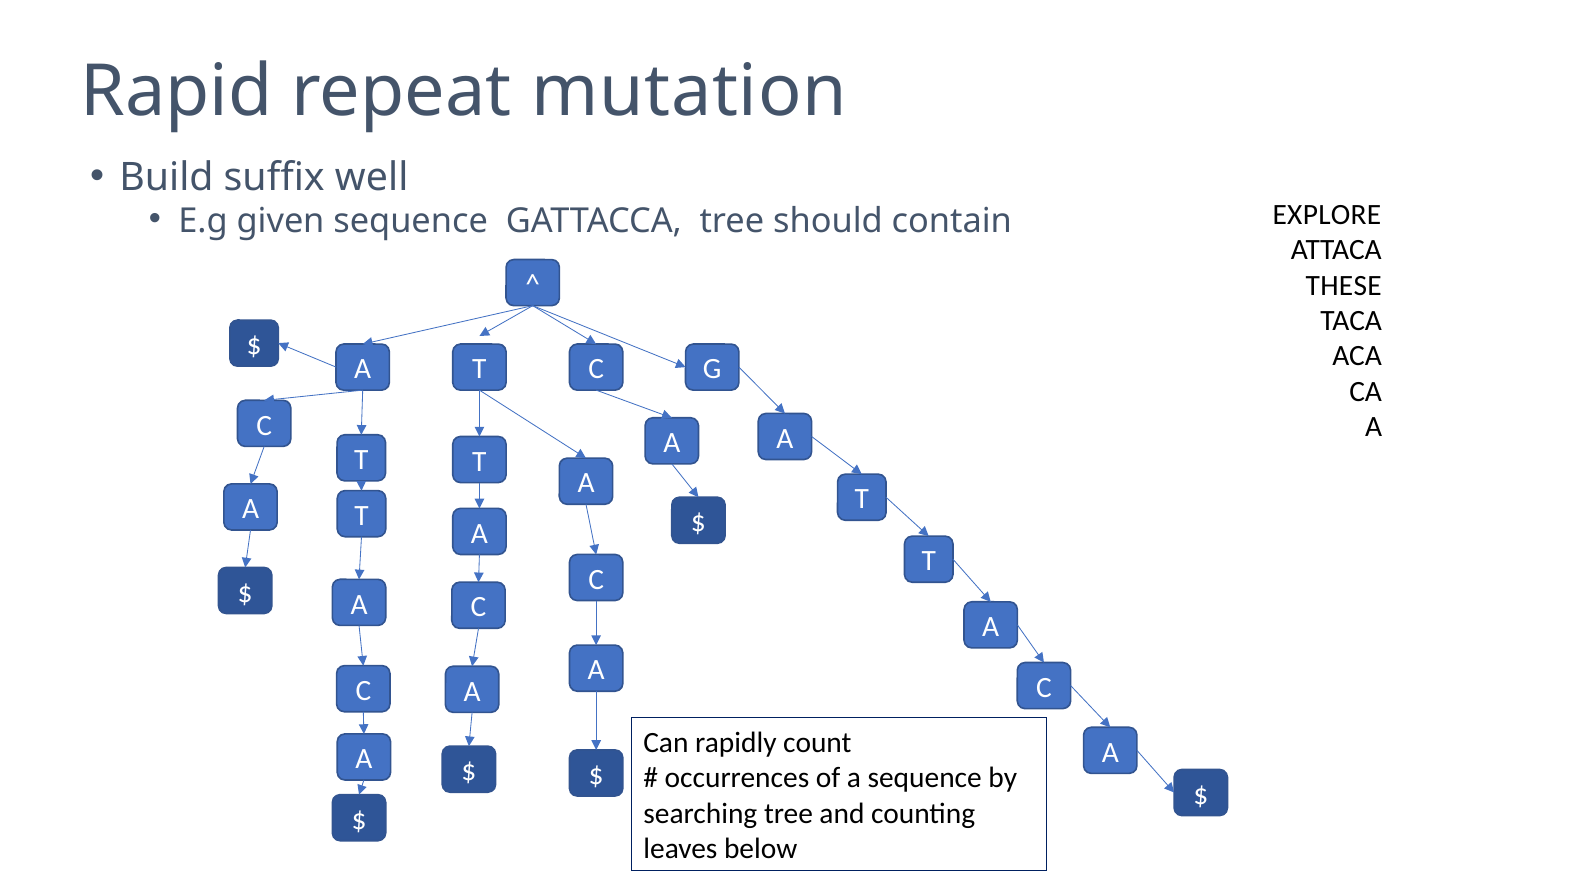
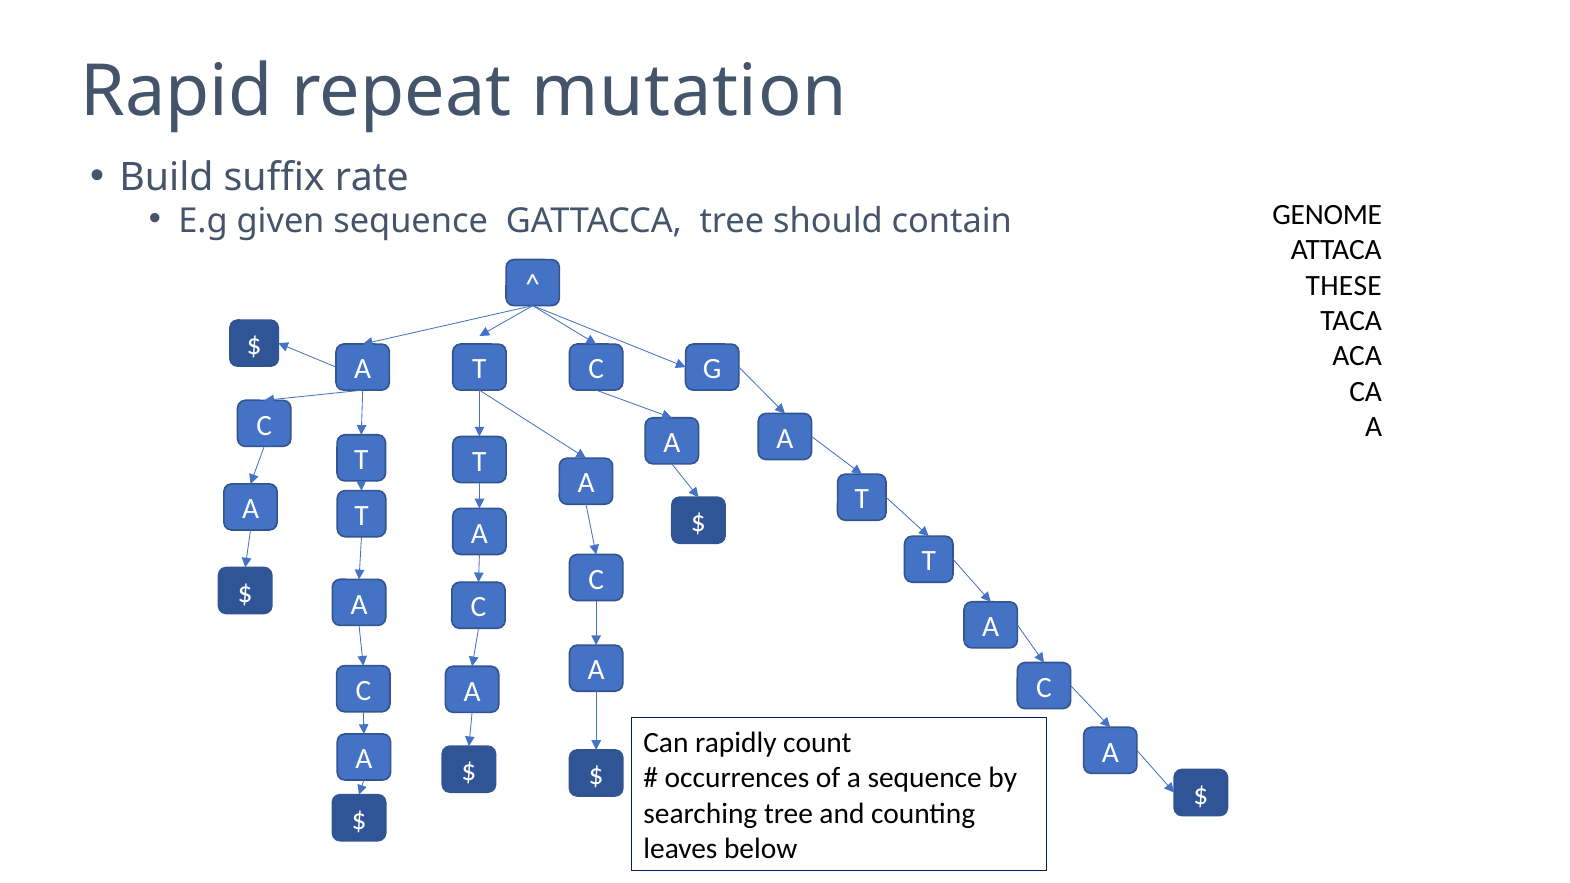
well: well -> rate (372, 177)
EXPLORE: EXPLORE -> GENOME (1327, 215)
